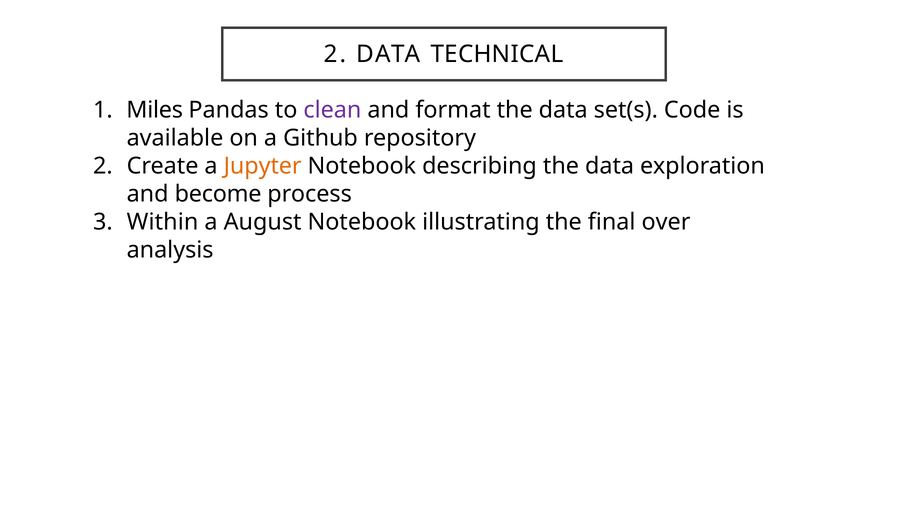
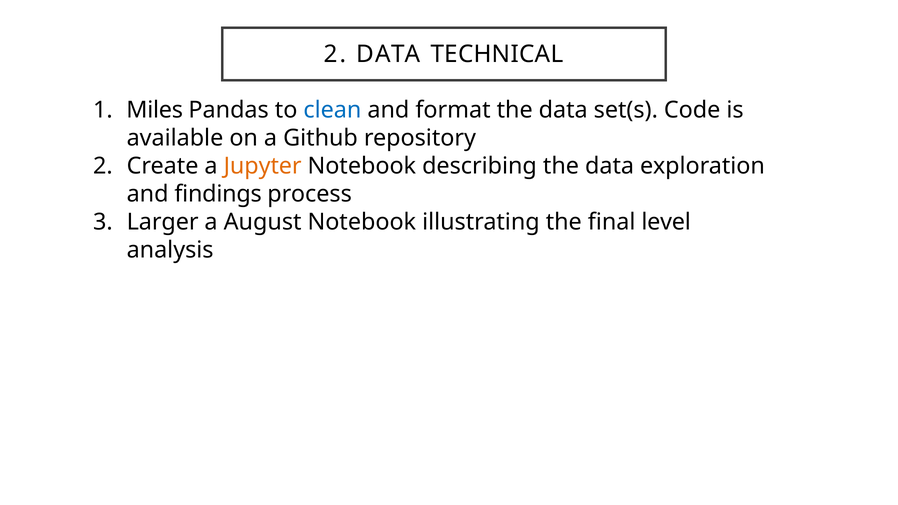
clean colour: purple -> blue (332, 110)
become: become -> findings (218, 194)
Within: Within -> Larger (163, 222)
over: over -> level (666, 222)
